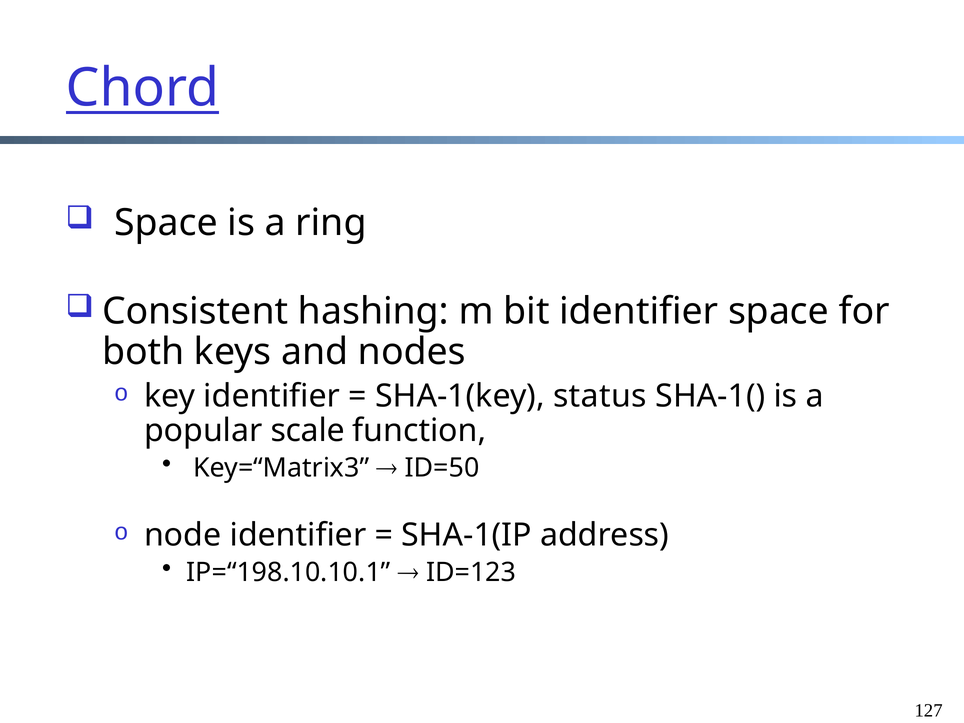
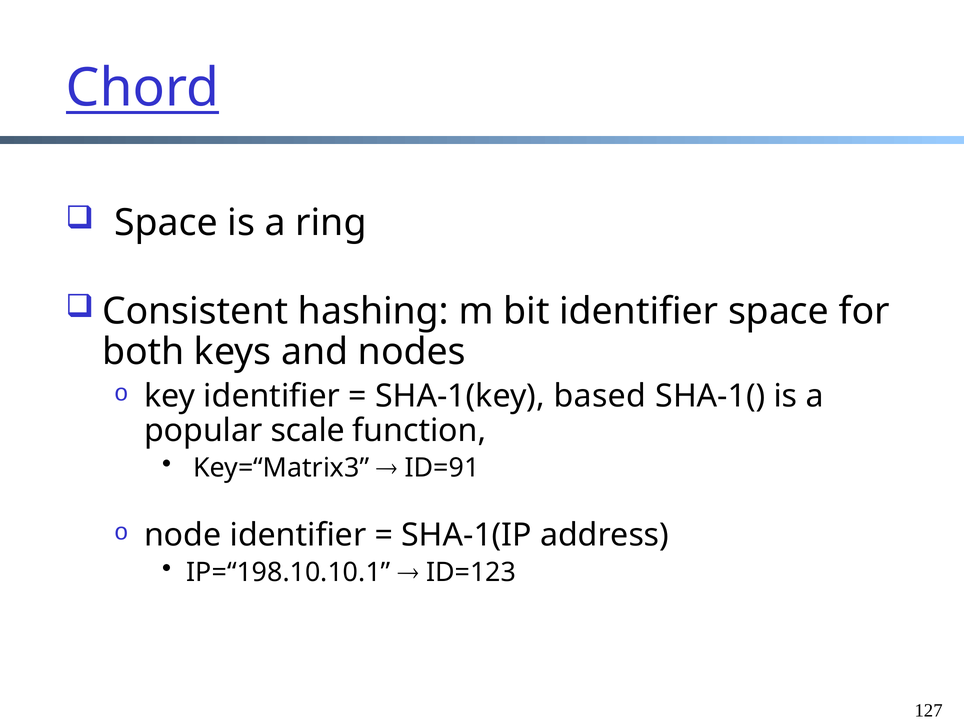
status: status -> based (600, 396)
ID=50: ID=50 -> ID=91 (442, 468)
